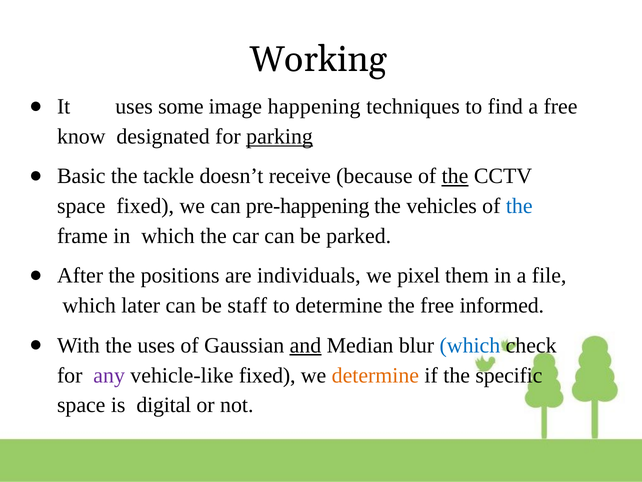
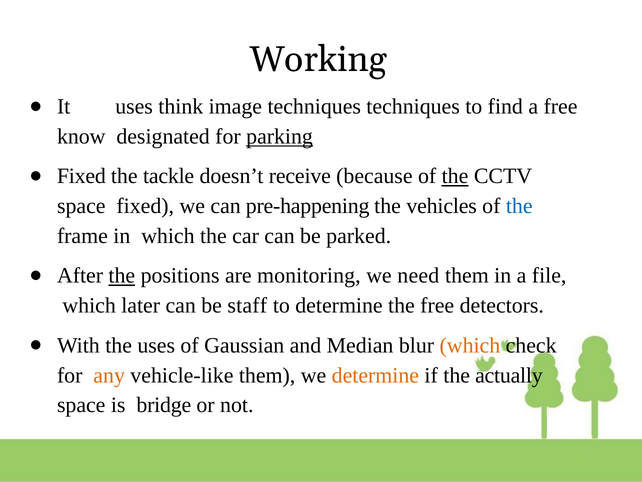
some: some -> think (181, 107)
image happening: happening -> techniques (314, 107)
Basic: Basic -> Fixed (81, 176)
the underline: none -> present (122, 276)
individuals: individuals -> monitoring (309, 276)
pixel: pixel -> need (418, 276)
informed: informed -> detectors (502, 306)
and underline: present -> none (305, 345)
which colour: blue -> orange (470, 345)
any colour: purple -> orange (109, 375)
vehicle-like fixed: fixed -> them (267, 375)
specific: specific -> actually (509, 375)
digital: digital -> bridge (164, 405)
